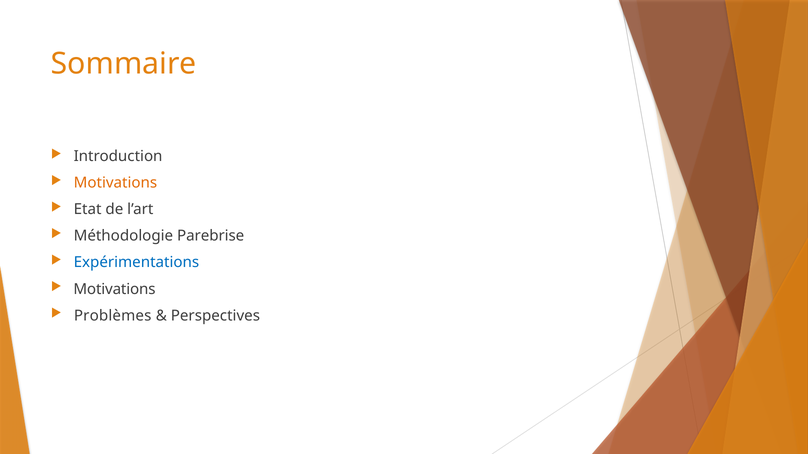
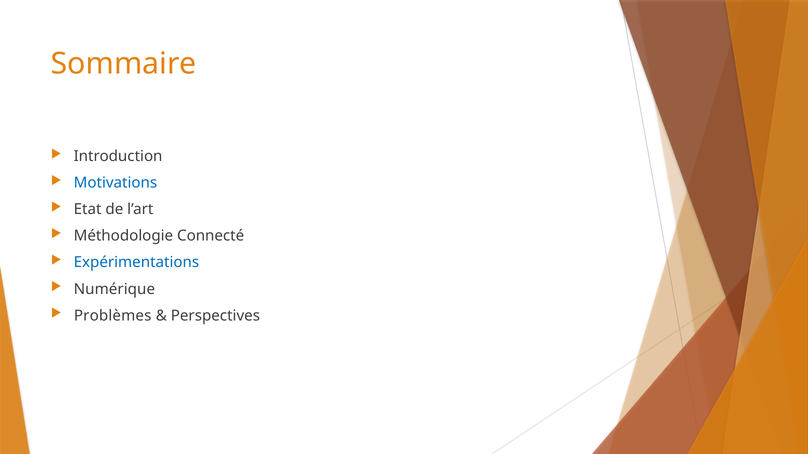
Motivations colour: orange -> blue (115, 183)
Parebrise: Parebrise -> Connecté (211, 236)
Motivations: Motivations -> Numérique (114, 289)
